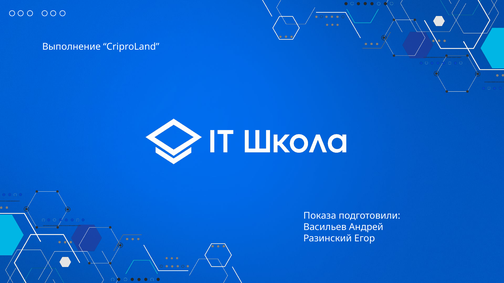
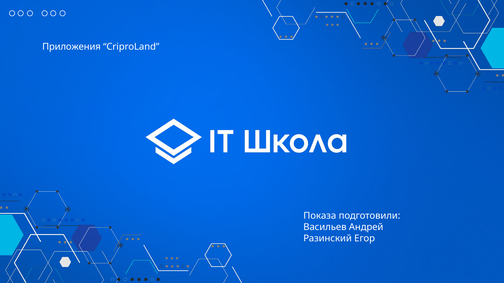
Выполнение: Выполнение -> Приложения (71, 47)
